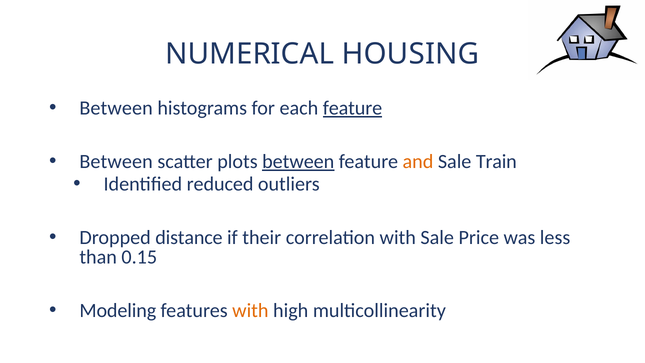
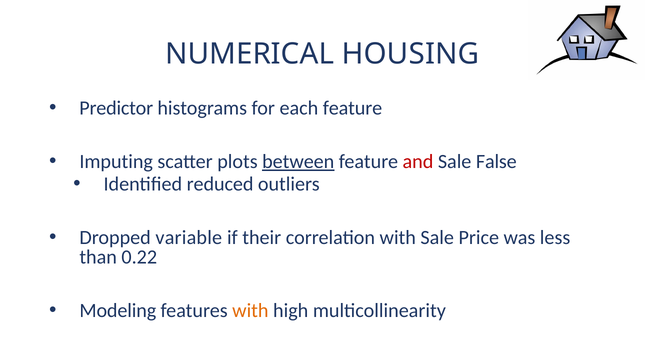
Between: Between -> Predictor (116, 108)
feature underline: present -> none (352, 108)
Between: Between -> Imputing (116, 161)
and colour: orange -> red (418, 161)
Train: Train -> False (496, 161)
distance: distance -> variable (189, 238)
0.15: 0.15 -> 0.22 (139, 257)
